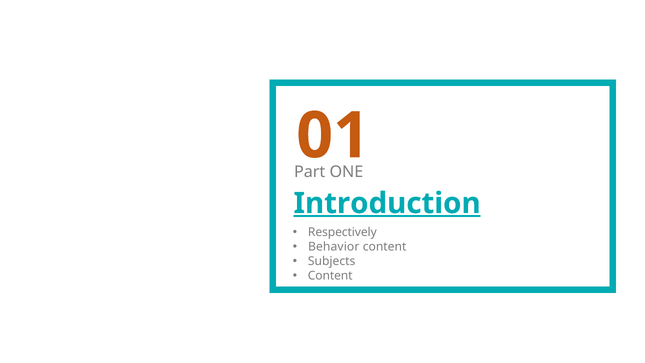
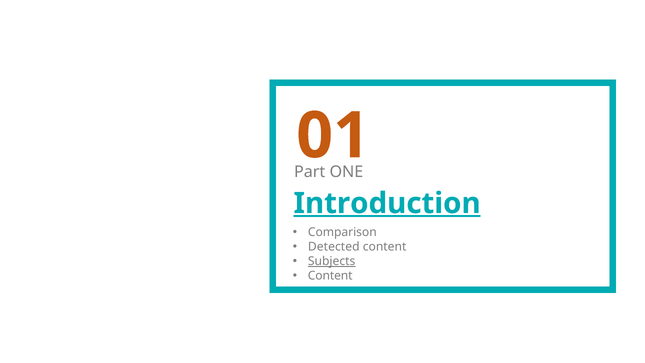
Respectively: Respectively -> Comparison (342, 232)
Behavior: Behavior -> Detected (334, 247)
Subjects underline: none -> present (332, 261)
